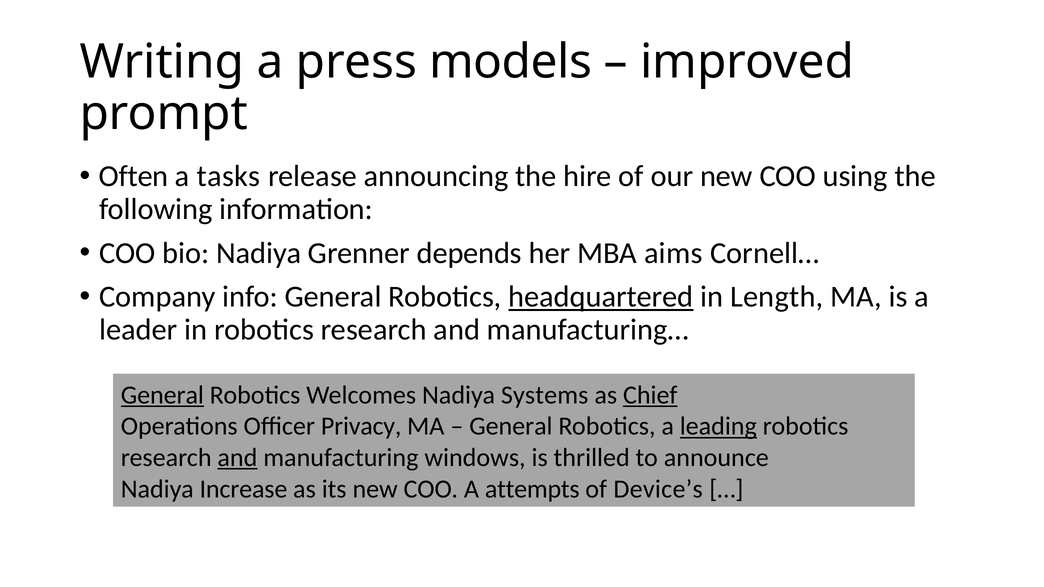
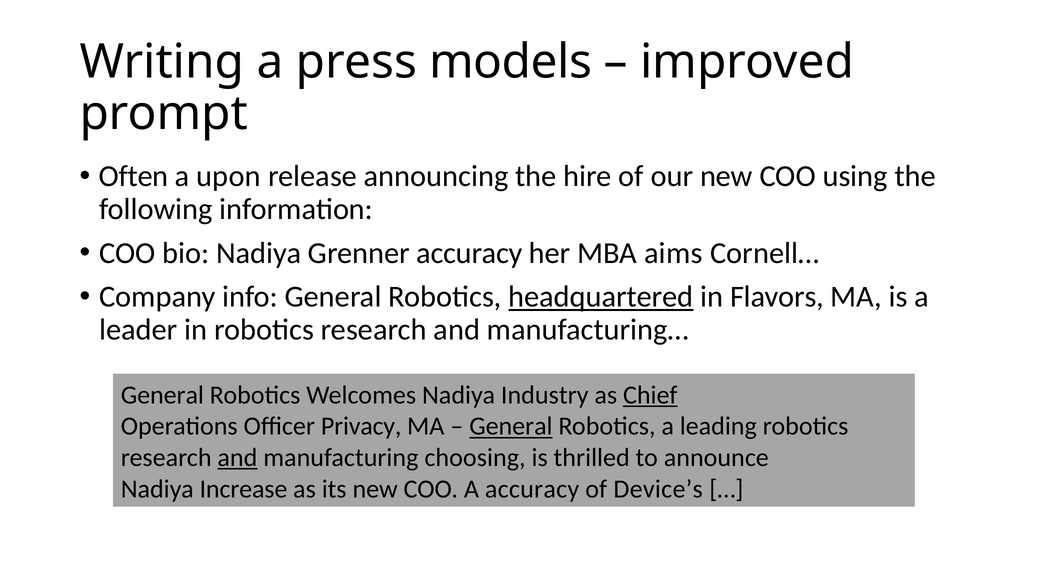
tasks: tasks -> upon (228, 177)
Grenner depends: depends -> accuracy (469, 253)
Length: Length -> Flavors (777, 297)
General underline: present -> none (162, 395)
Systems: Systems -> Industry (545, 395)
General underline: none -> present (511, 427)
leading underline: present -> none (718, 427)
windows: windows -> choosing (475, 458)
A attempts: attempts -> accuracy (532, 489)
